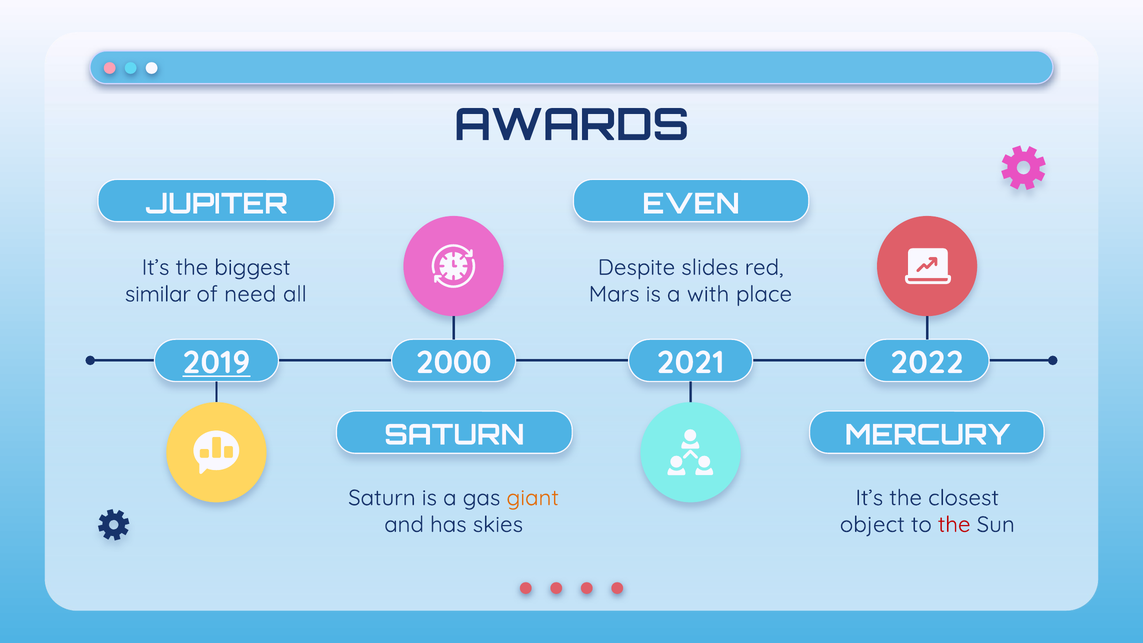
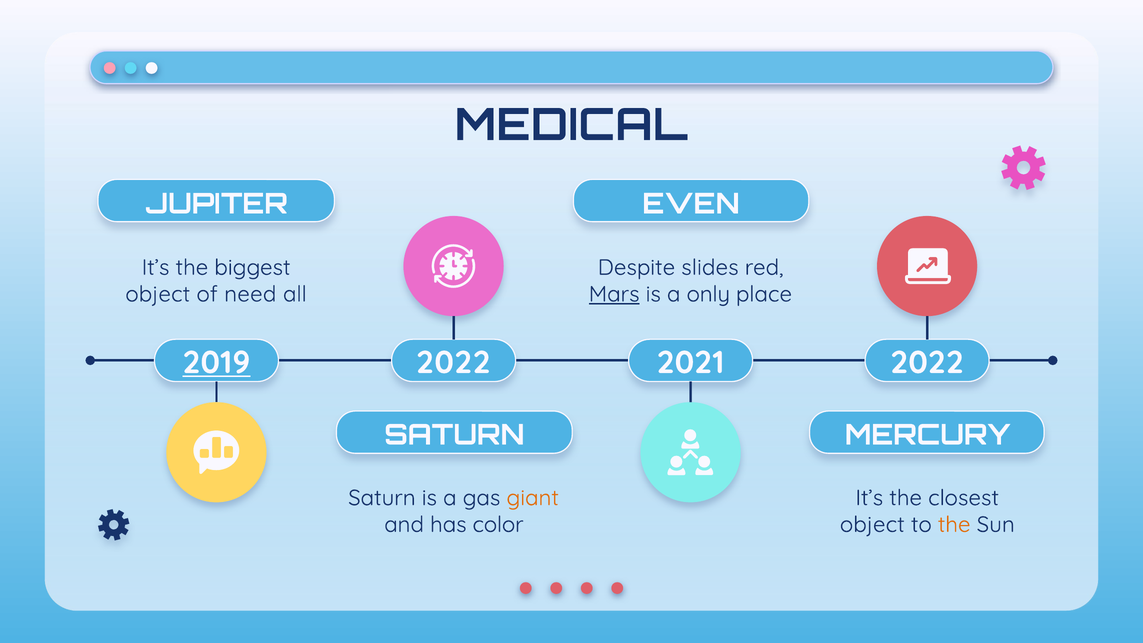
AWARDS: AWARDS -> MEDICAL (571, 125)
similar: similar -> object (158, 294)
Mars underline: none -> present (614, 294)
with: with -> only (708, 294)
2000: 2000 -> 2022 (453, 363)
skies: skies -> color (498, 525)
the colour: red -> orange (954, 525)
